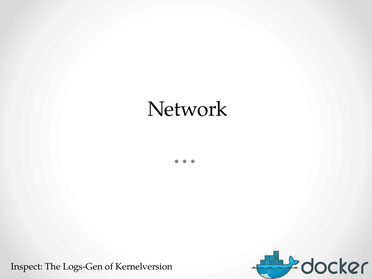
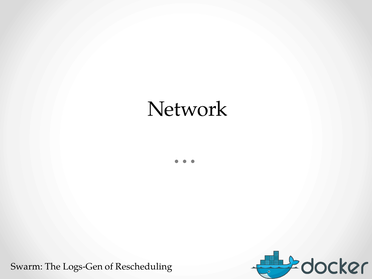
Inspect: Inspect -> Swarm (27, 267)
Kernelversion: Kernelversion -> Rescheduling (144, 267)
